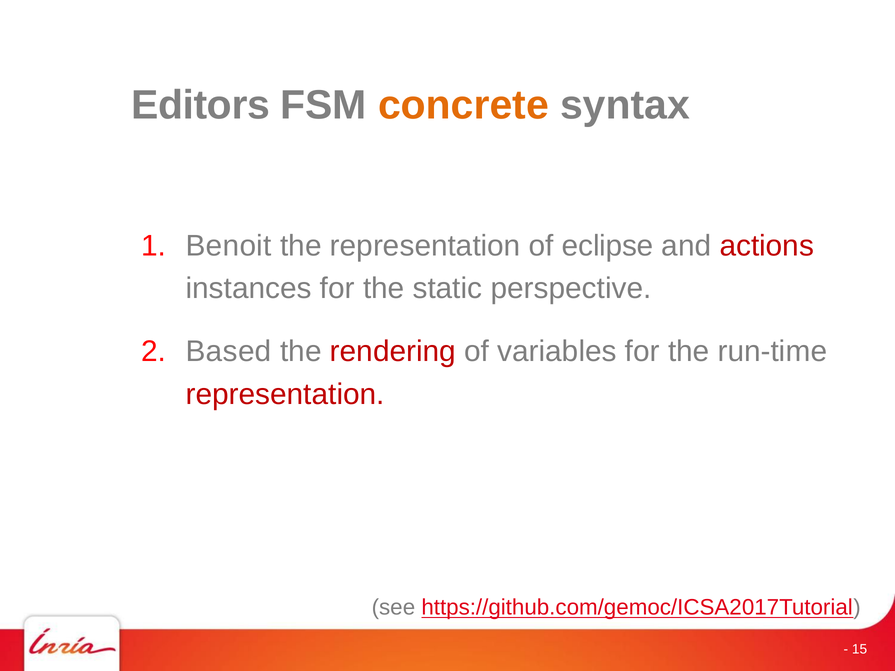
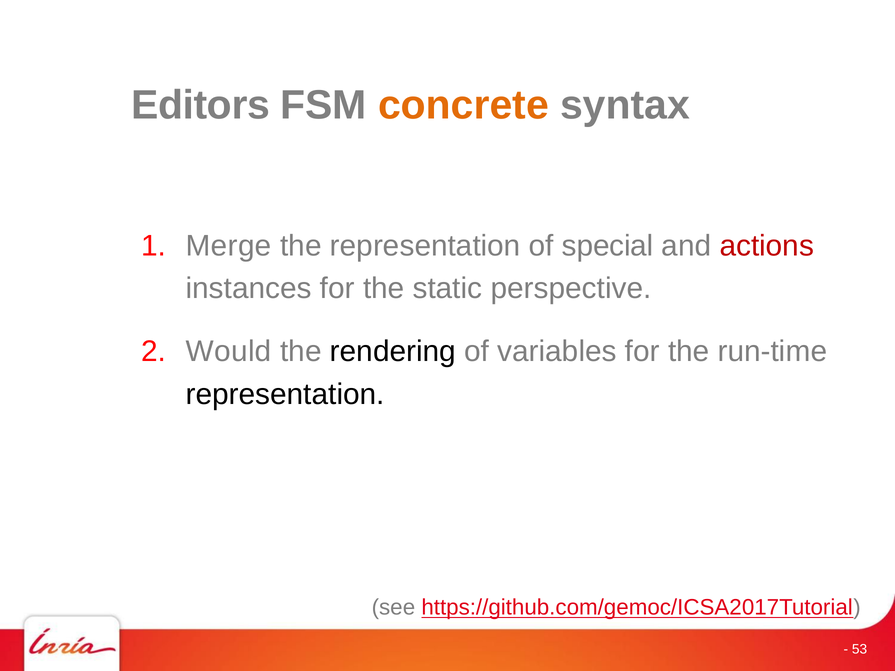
Benoit: Benoit -> Merge (229, 246)
eclipse: eclipse -> special (608, 246)
Based: Based -> Would (229, 351)
rendering colour: red -> black (393, 351)
representation colour: red -> black (285, 394)
15: 15 -> 53 (860, 649)
